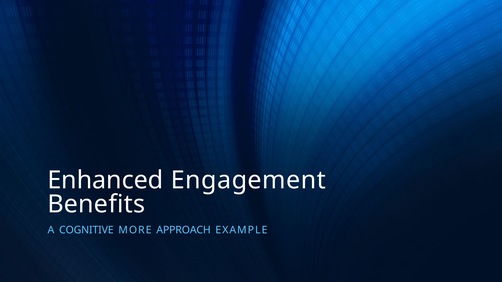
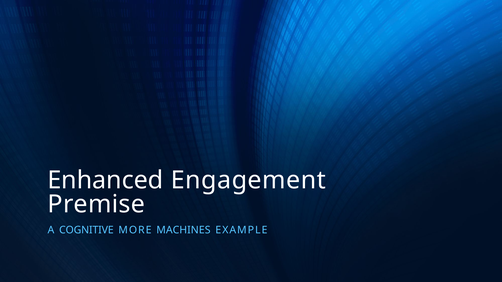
Benefits: Benefits -> Premise (96, 205)
APPROACH: APPROACH -> MACHINES (183, 230)
